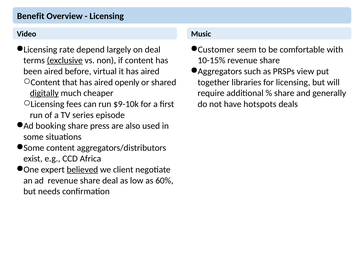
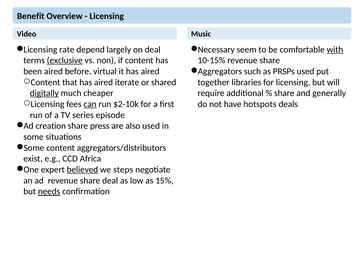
Customer: Customer -> Necessary (216, 50)
with underline: none -> present (335, 50)
PRSPs view: view -> used (306, 71)
openly: openly -> iterate (127, 82)
can underline: none -> present (90, 104)
$9-10k: $9-10k -> $2-10k (126, 104)
booking: booking -> creation (51, 126)
client: client -> steps (123, 170)
60%: 60% -> 15% (164, 181)
needs underline: none -> present (49, 191)
